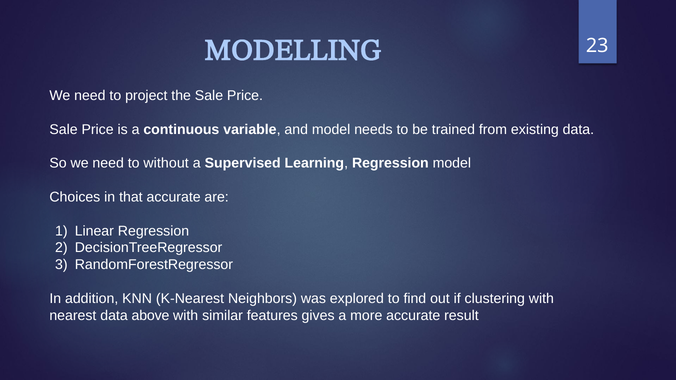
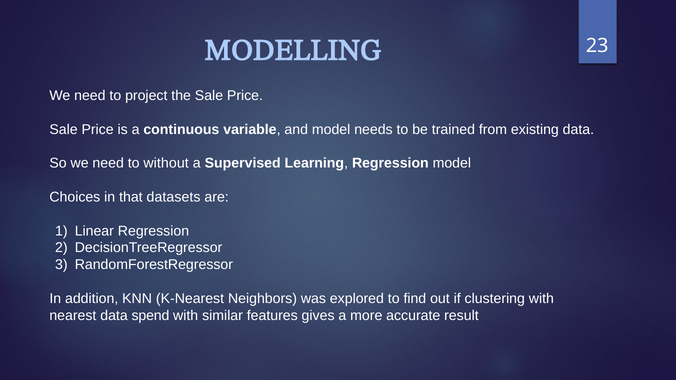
that accurate: accurate -> datasets (174, 197)
above: above -> spend (150, 316)
